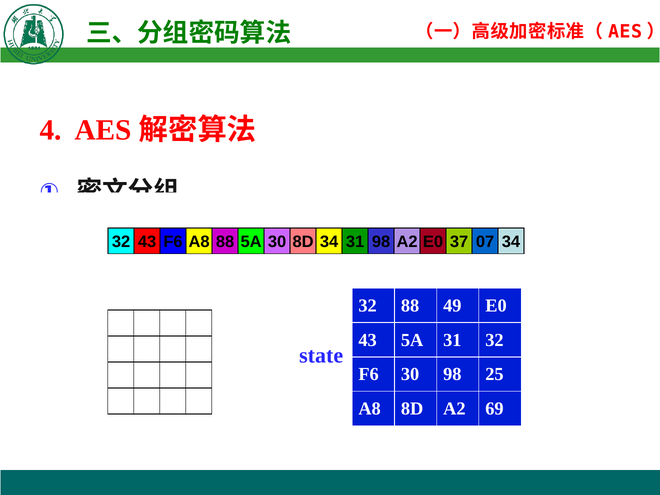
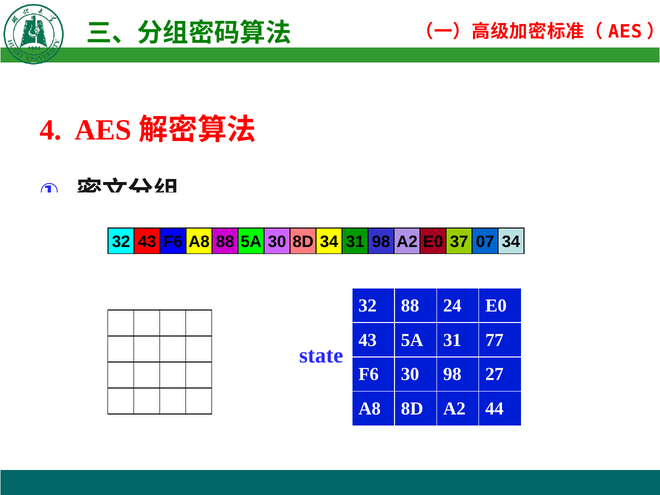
49: 49 -> 24 (452, 306)
31 32: 32 -> 77 (494, 340)
25: 25 -> 27 (494, 374)
69: 69 -> 44 (494, 409)
